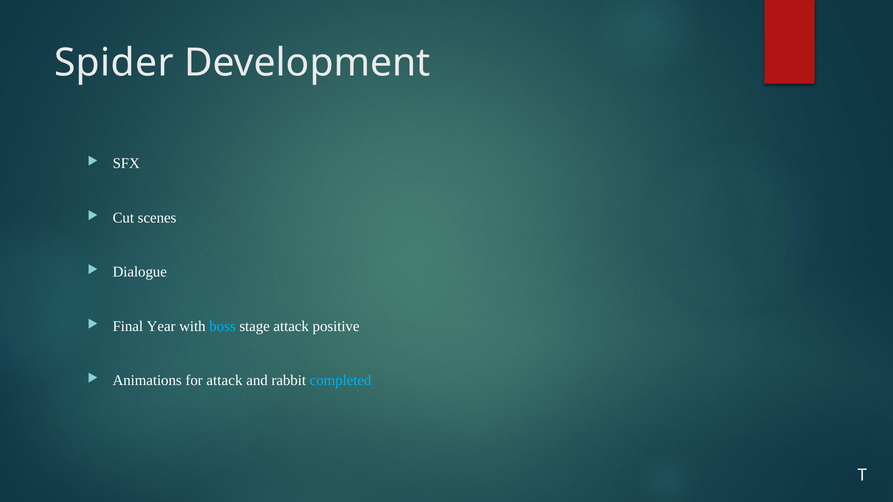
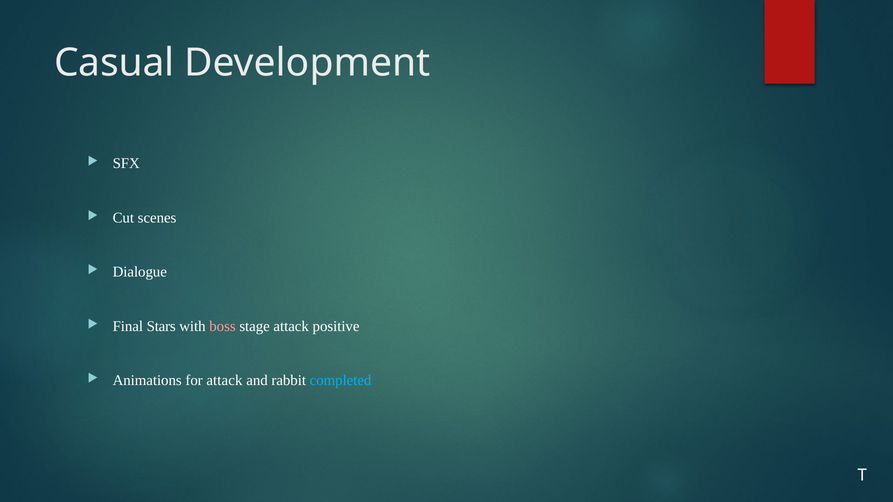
Spider: Spider -> Casual (114, 63)
Year: Year -> Stars (161, 326)
boss colour: light blue -> pink (223, 326)
